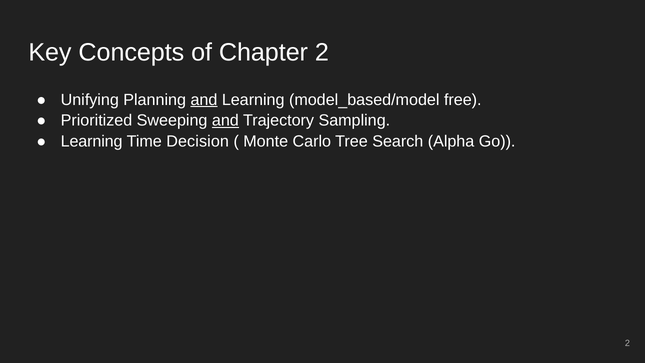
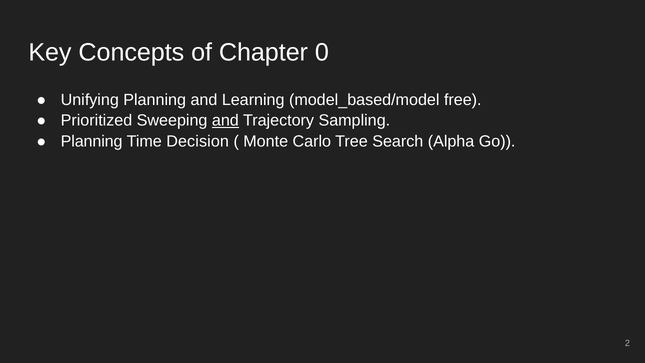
Chapter 2: 2 -> 0 (322, 52)
and underline: present -> none (204, 100)
Learning: Learning -> Planning (92, 141)
